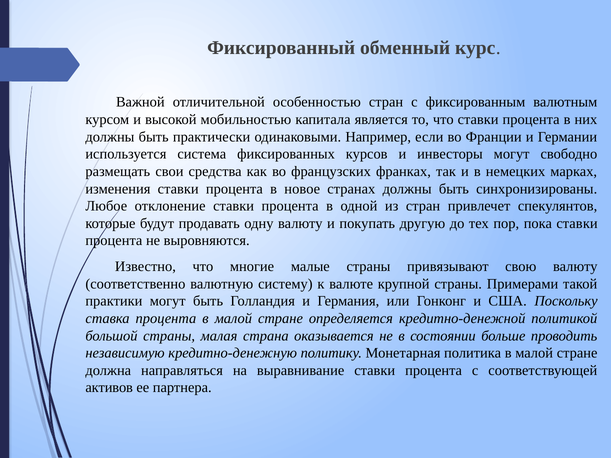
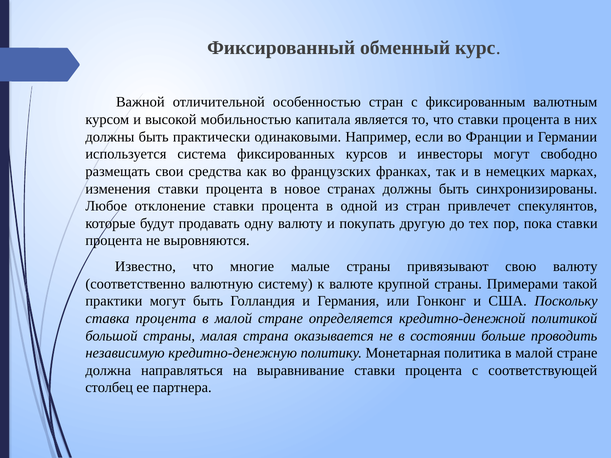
активов: активов -> столбец (109, 388)
